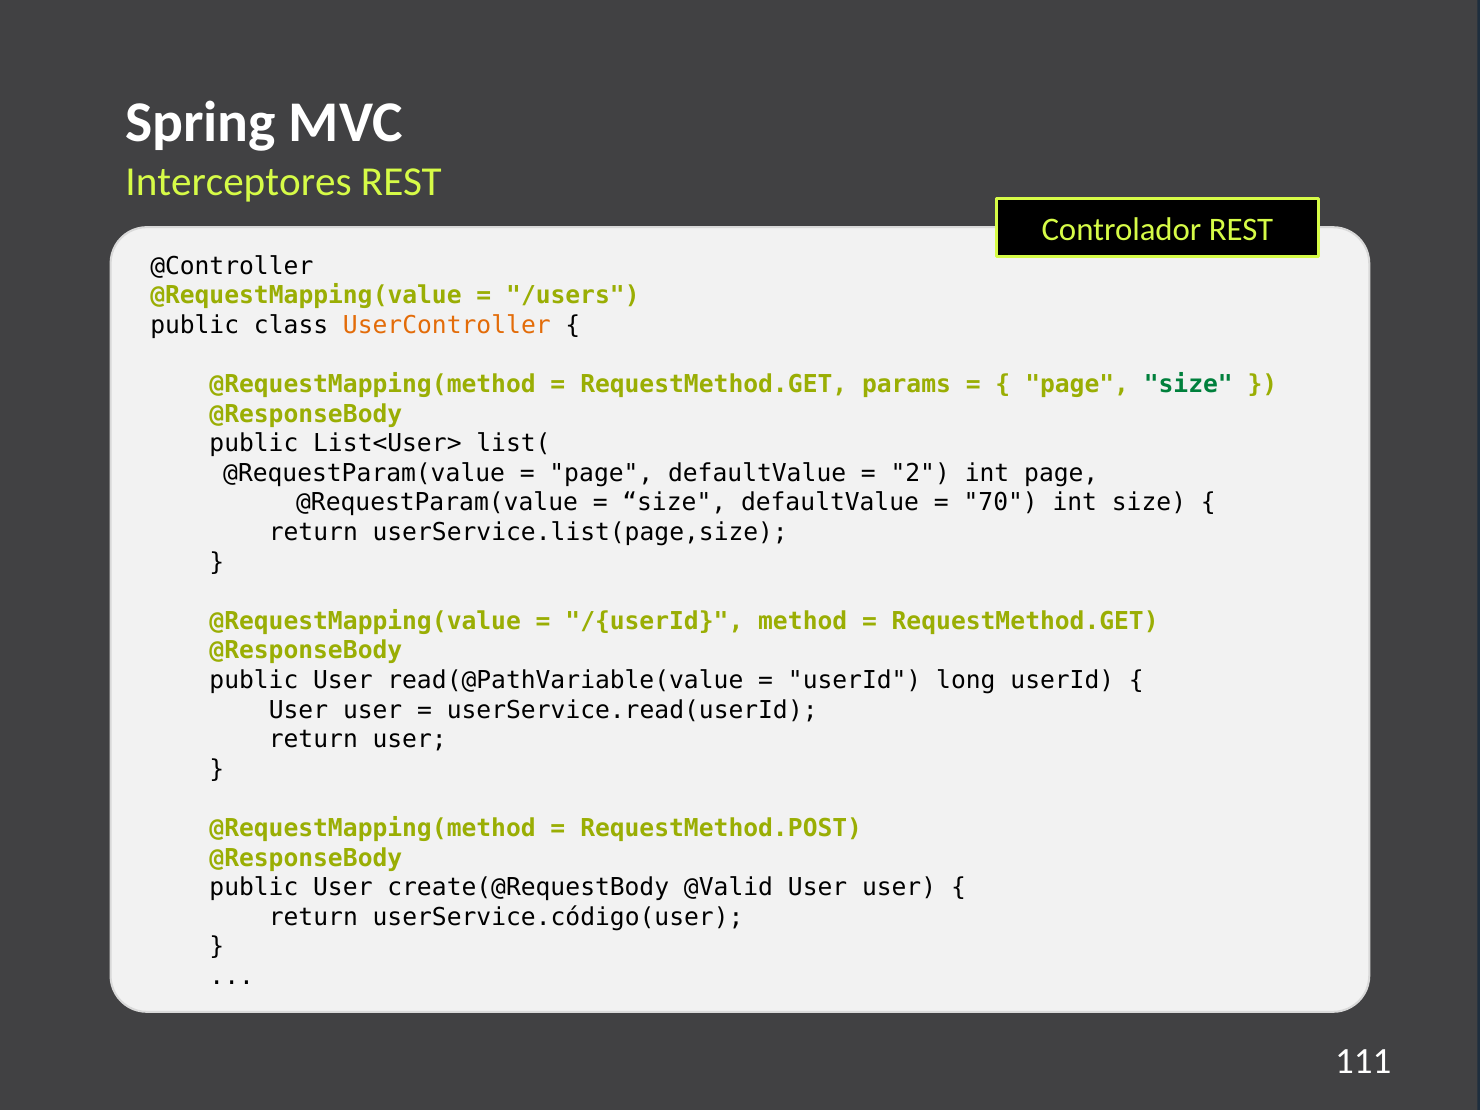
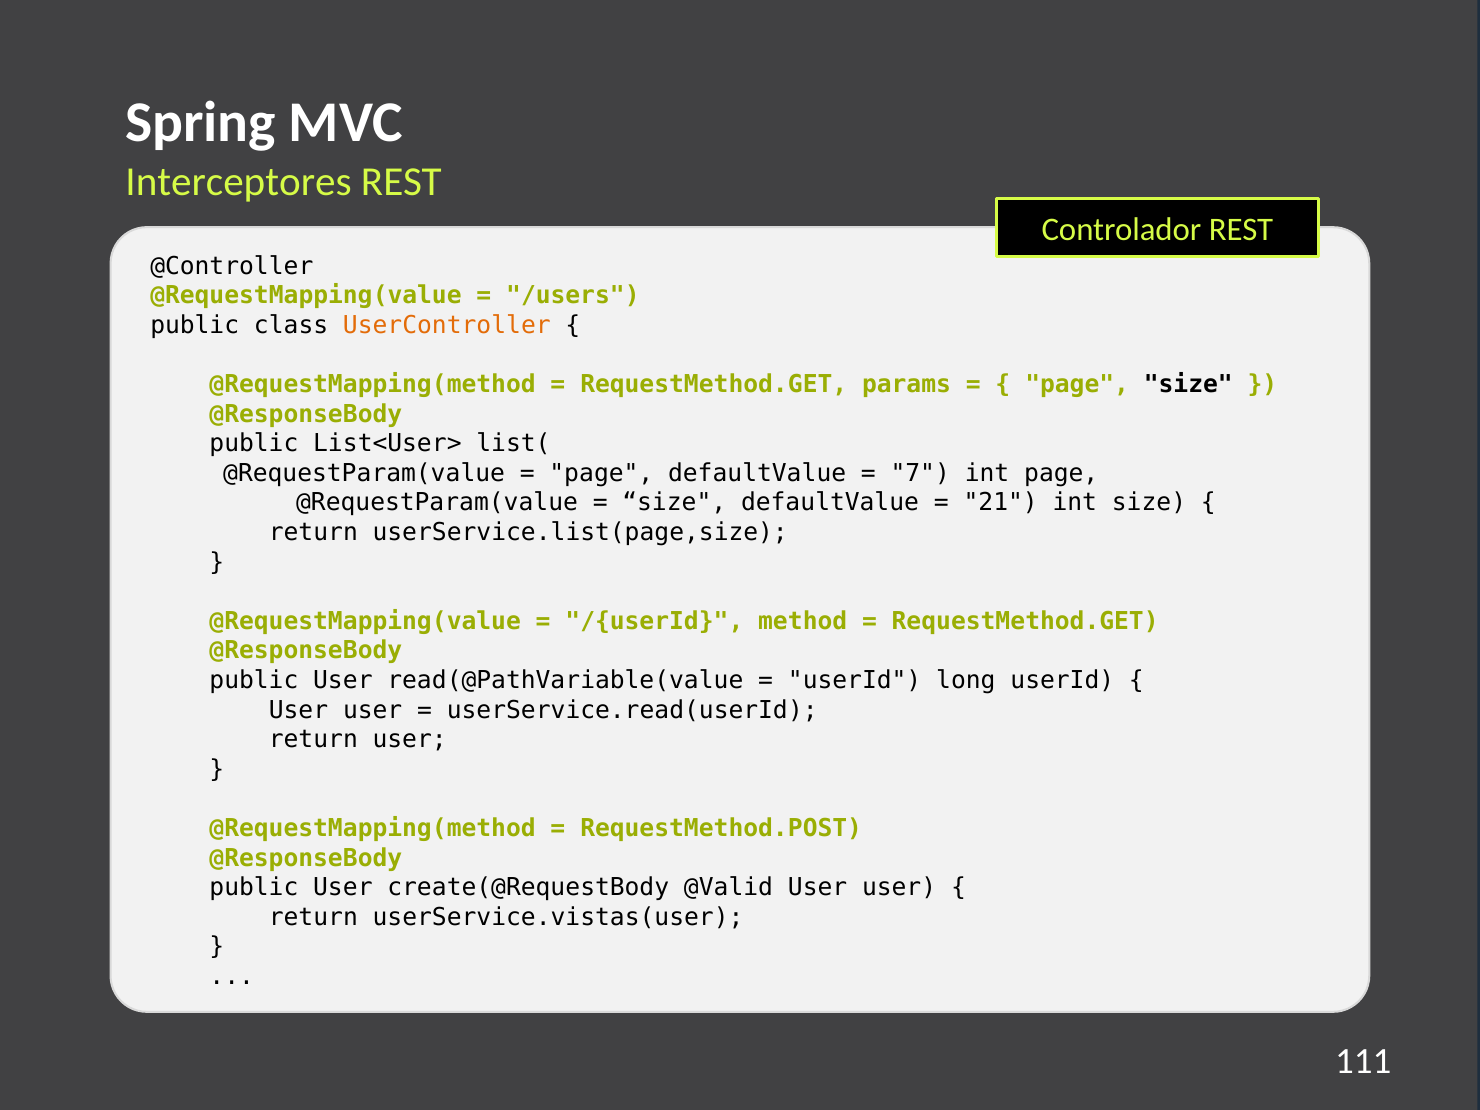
size colour: green -> black (1188, 384)
2: 2 -> 7 (920, 473)
70: 70 -> 21 (1001, 503)
userService.código(user: userService.código(user -> userService.vistas(user (558, 917)
